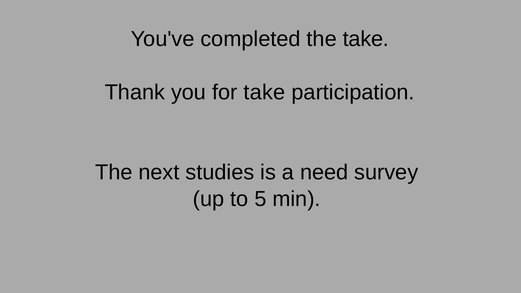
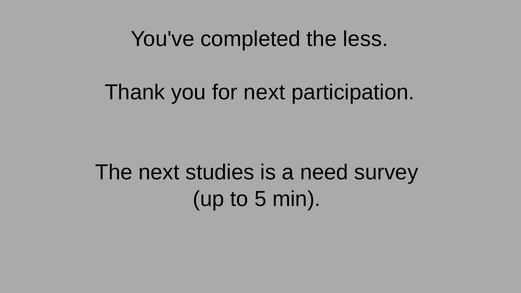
the take: take -> less (366, 39)
for take: take -> next (264, 92)
